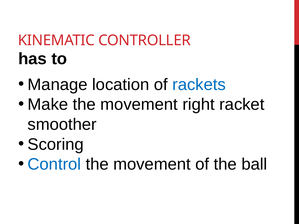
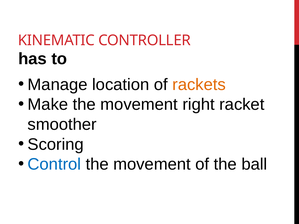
rackets colour: blue -> orange (199, 85)
